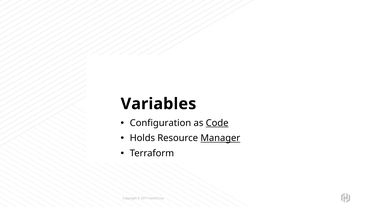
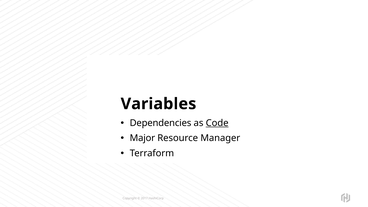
Configuration: Configuration -> Dependencies (161, 123)
Holds: Holds -> Major (142, 138)
Manager underline: present -> none (220, 138)
